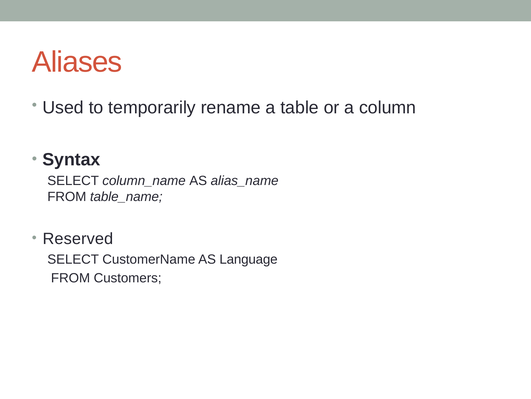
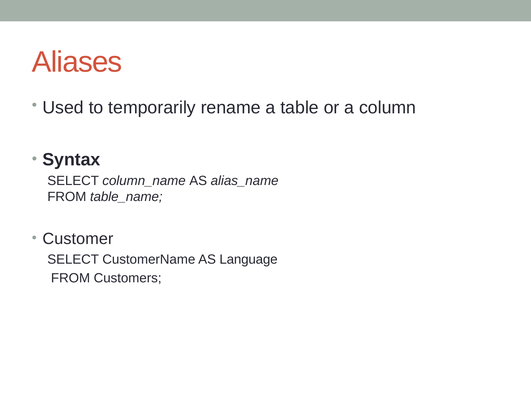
Reserved: Reserved -> Customer (78, 238)
